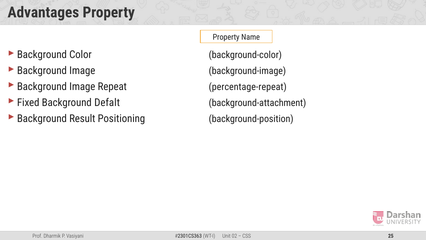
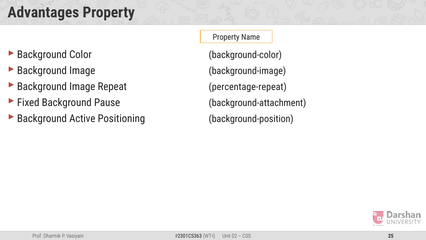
Defalt: Defalt -> Pause (107, 102)
Result: Result -> Active (82, 118)
